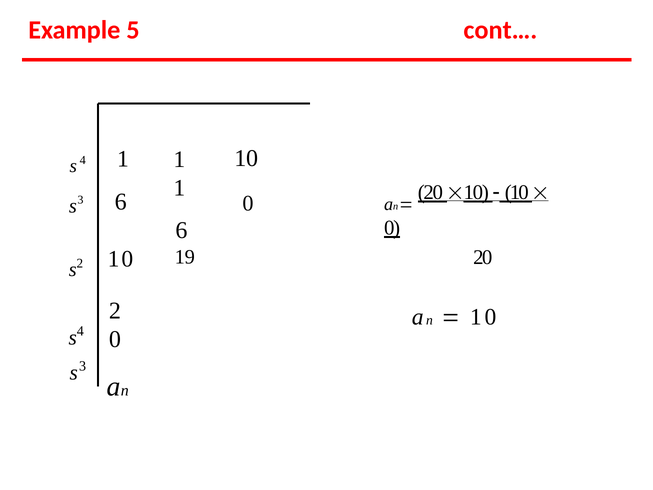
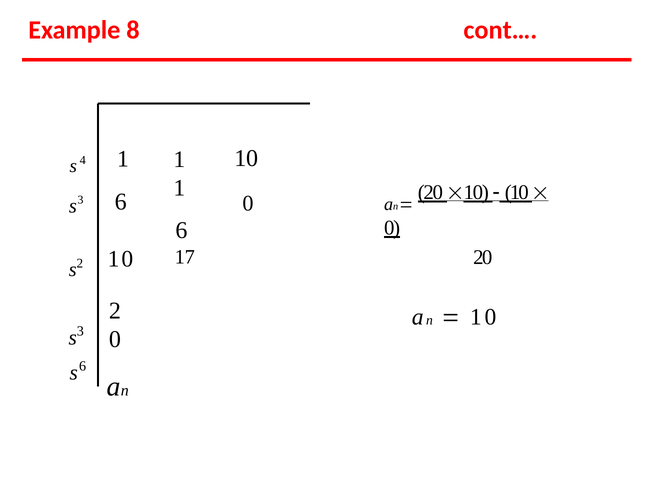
5: 5 -> 8 (133, 30)
19: 19 -> 17 (185, 257)
4: 4 -> 3 (80, 331)
s 3: 3 -> 6 (83, 366)
